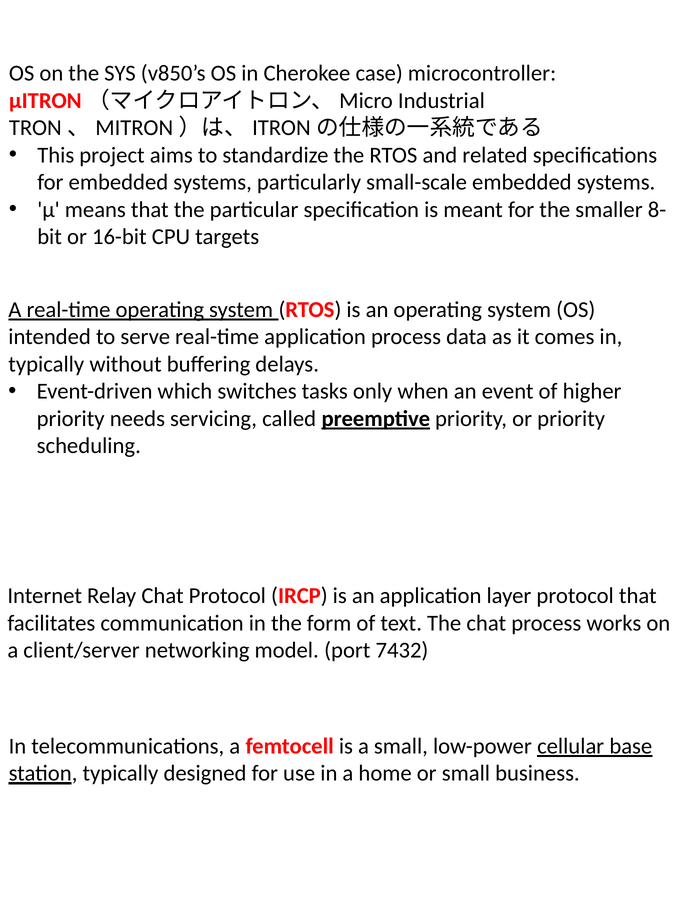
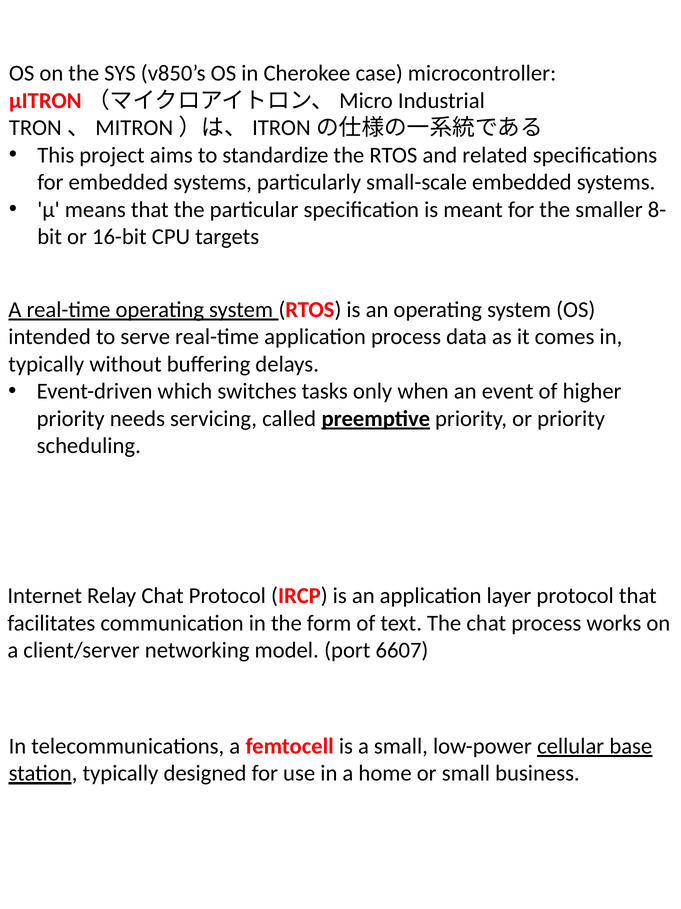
7432: 7432 -> 6607 (402, 650)
